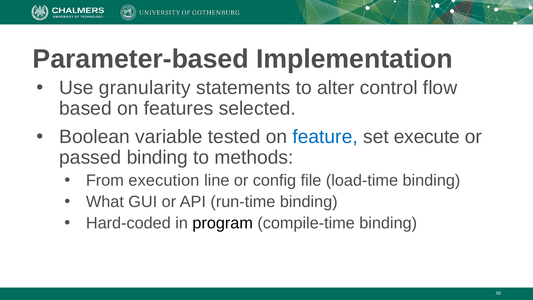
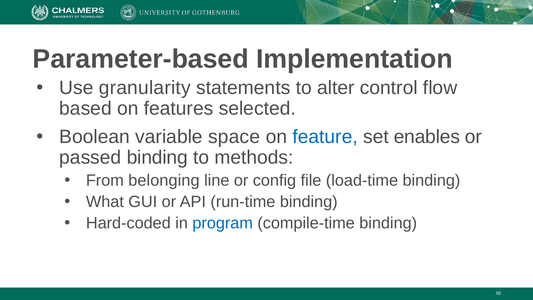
tested: tested -> space (234, 137)
execute: execute -> enables (427, 137)
execution: execution -> belonging (164, 180)
program colour: black -> blue (223, 223)
